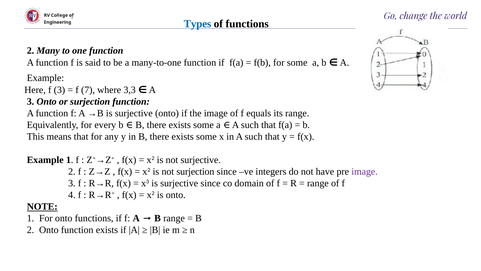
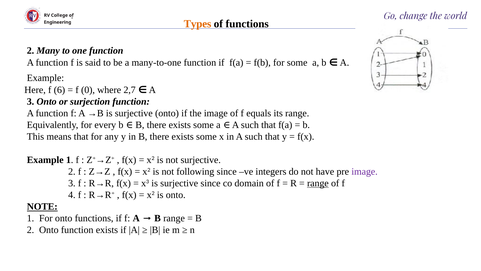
Types colour: blue -> orange (198, 24)
f 3: 3 -> 6 (59, 90)
7: 7 -> 0 (88, 90)
3,3: 3,3 -> 2,7 (130, 90)
not surjection: surjection -> following (195, 171)
range underline: none -> present (318, 183)
